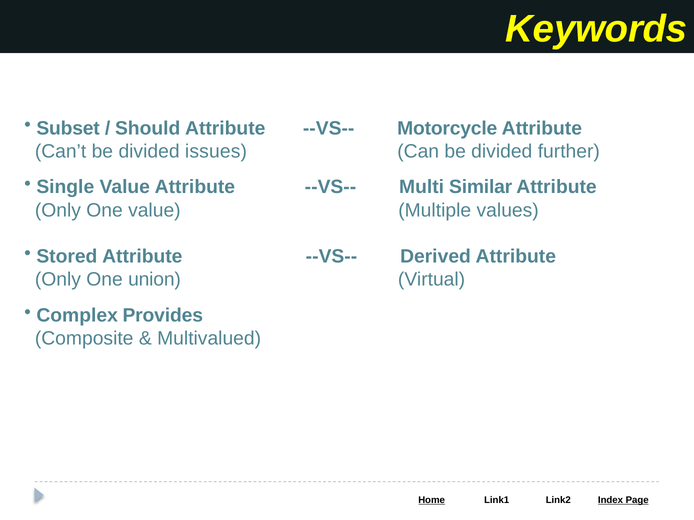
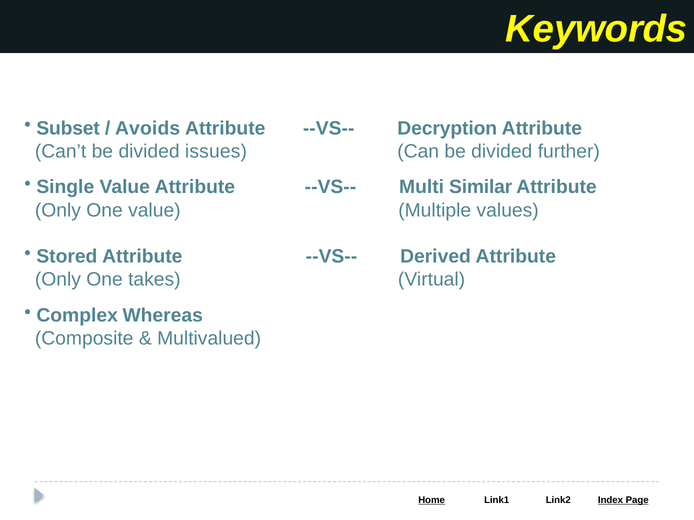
Should: Should -> Avoids (148, 128)
Motorcycle: Motorcycle -> Decryption (447, 128)
union: union -> takes (154, 280)
Provides: Provides -> Whereas (163, 316)
